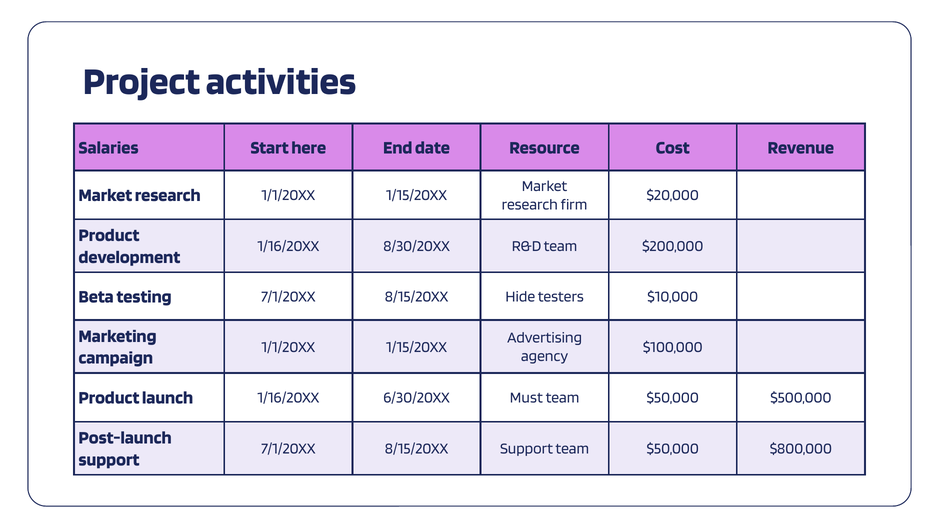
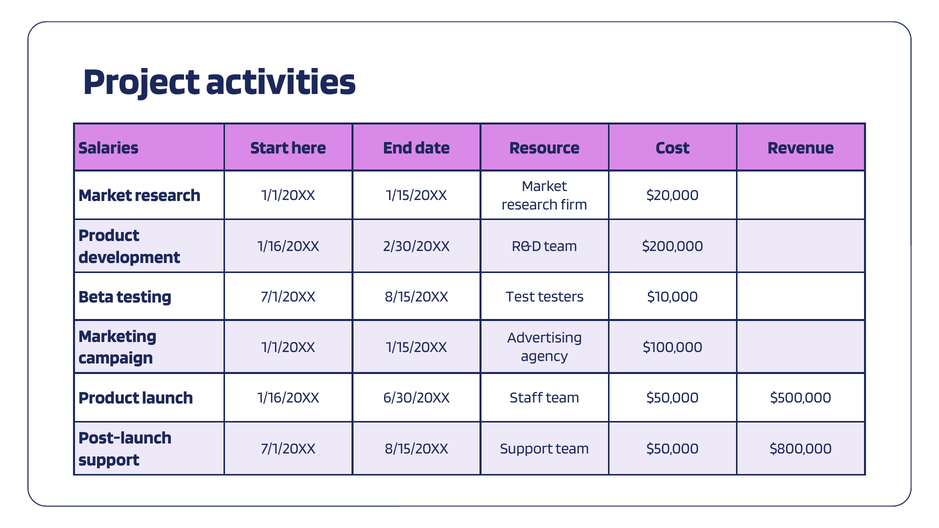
8/30/20XX: 8/30/20XX -> 2/30/20XX (416, 246)
Hide: Hide -> Test (520, 297)
Must: Must -> Staff (526, 398)
